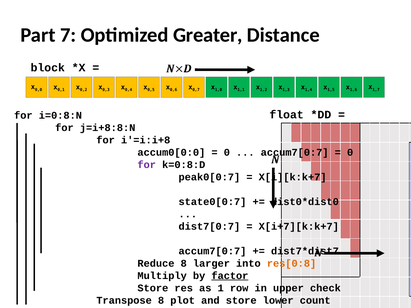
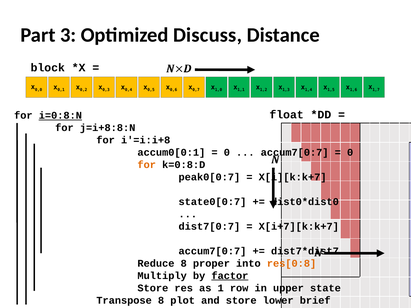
7: 7 -> 3 (68, 35)
Greater: Greater -> Discuss (208, 35)
i=0:8:N underline: none -> present (60, 116)
accum0[0:0: accum0[0:0 -> accum0[0:1 (171, 153)
for colour: purple -> orange (147, 165)
larger: larger -> proper (211, 264)
check: check -> state (325, 288)
count: count -> brief (315, 301)
